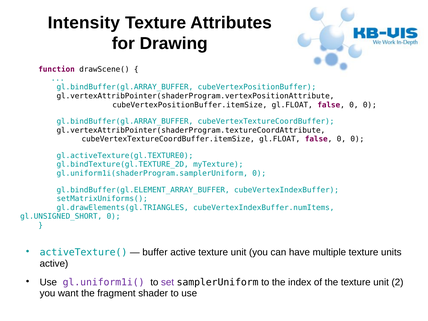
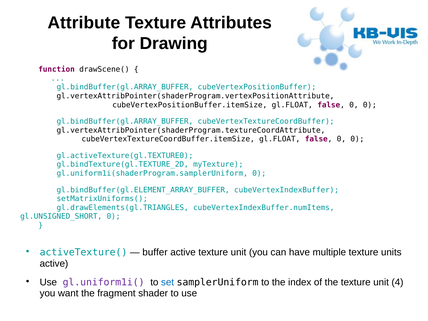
Intensity: Intensity -> Attribute (84, 23)
set colour: purple -> blue (168, 282)
2: 2 -> 4 (398, 282)
